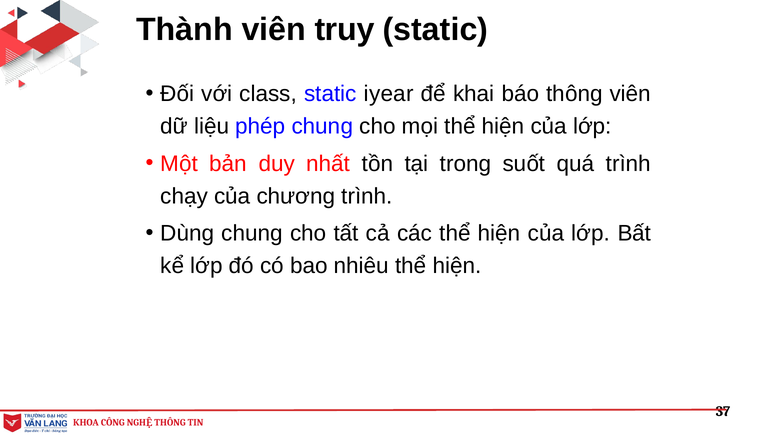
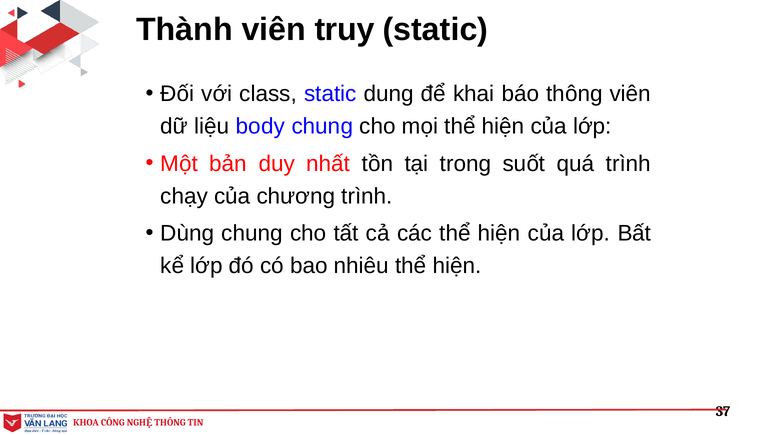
iyear: iyear -> dung (389, 94)
phép: phép -> body (260, 126)
